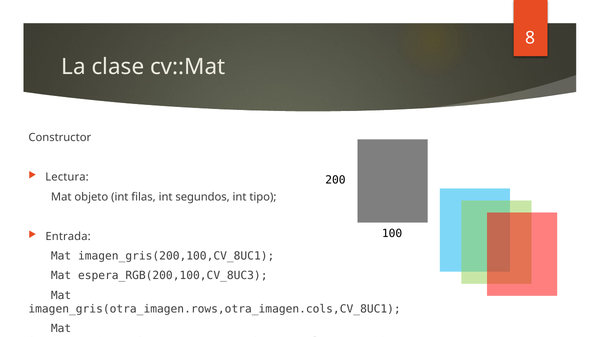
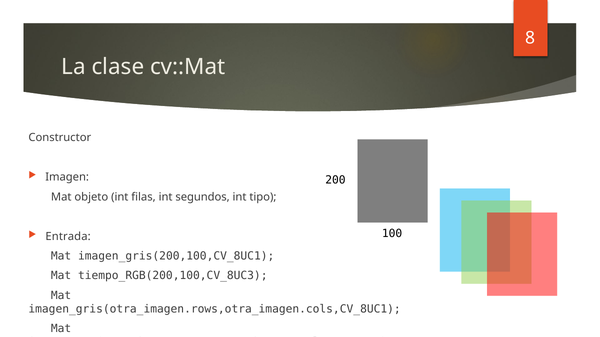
Lectura: Lectura -> Imagen (67, 177)
espera_RGB(200,100,CV_8UC3: espera_RGB(200,100,CV_8UC3 -> tiempo_RGB(200,100,CV_8UC3 (173, 276)
